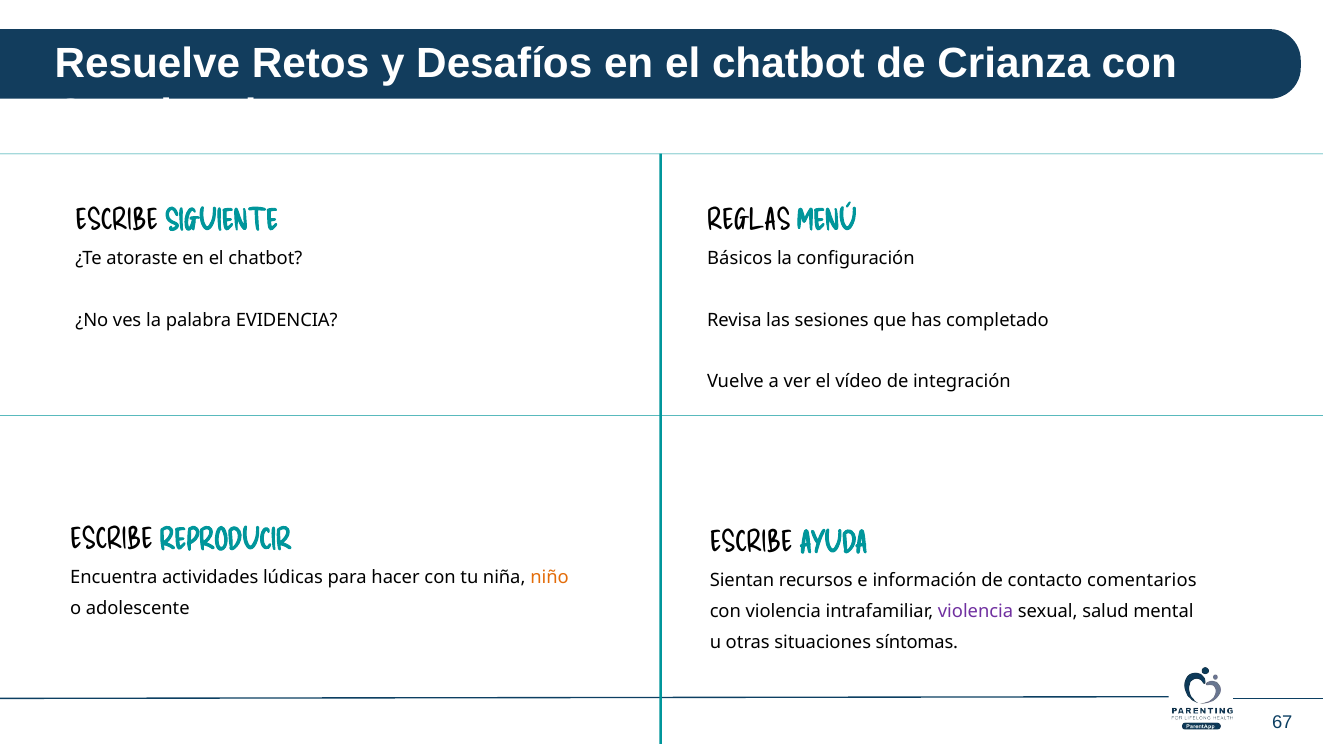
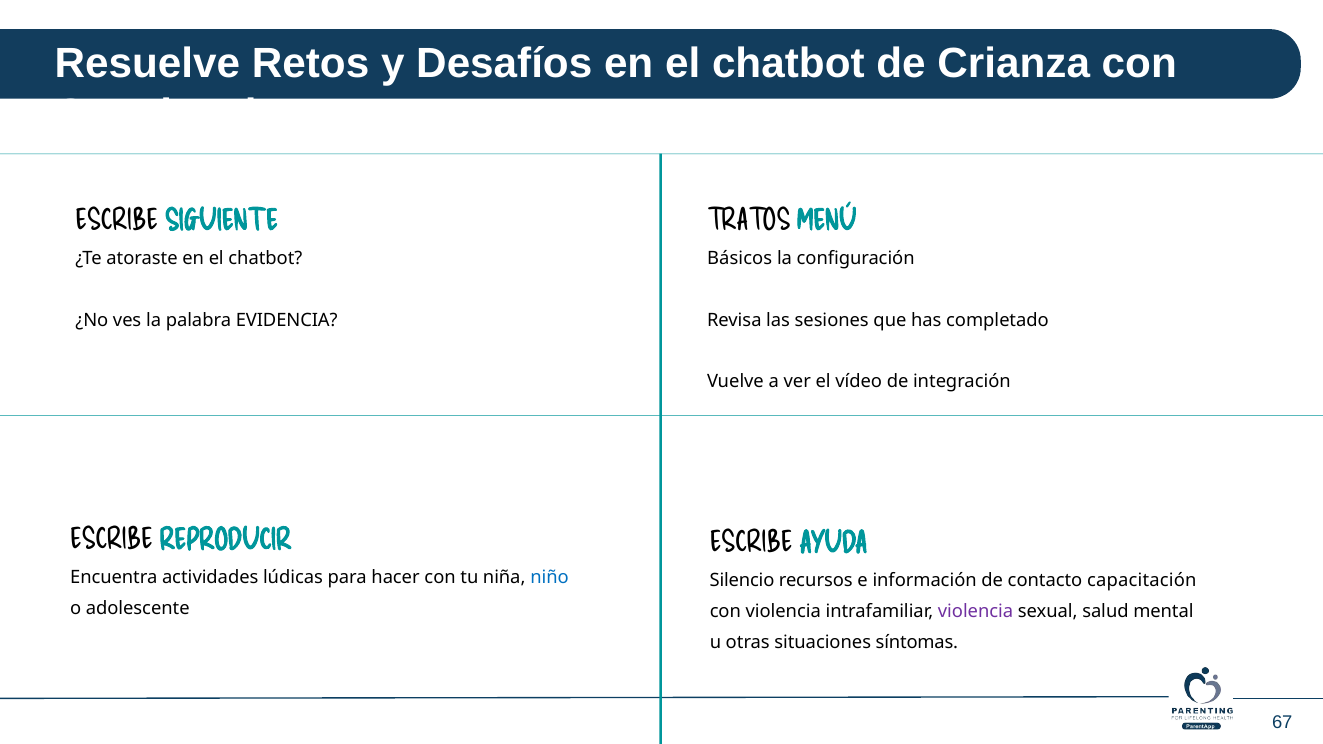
REGLAS: REGLAS -> TRATOS (749, 221)
niño colour: orange -> blue (550, 578)
Sientan: Sientan -> Silencio (742, 581)
comentarios: comentarios -> capacitación (1142, 581)
